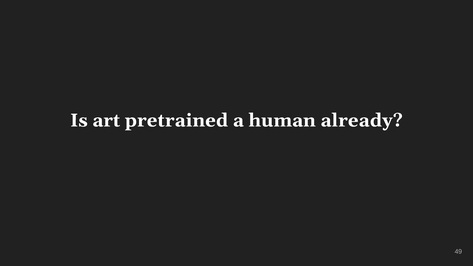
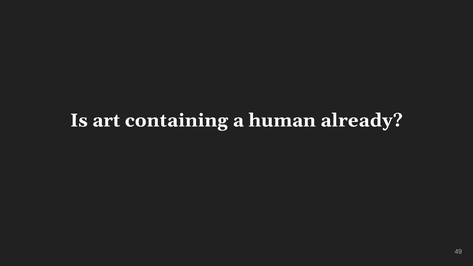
pretrained: pretrained -> containing (176, 120)
